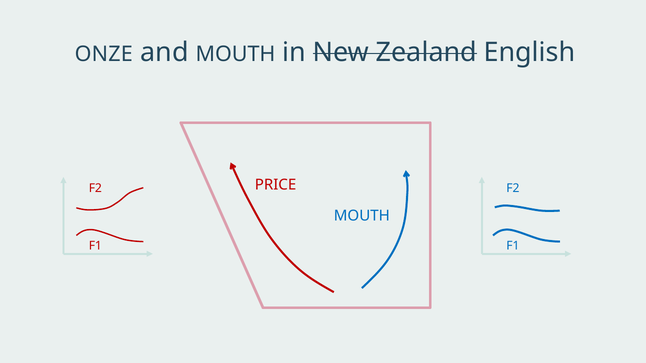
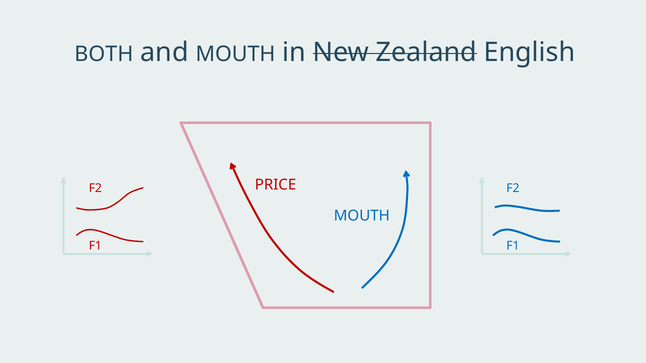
ONZE: ONZE -> BOTH (104, 54)
